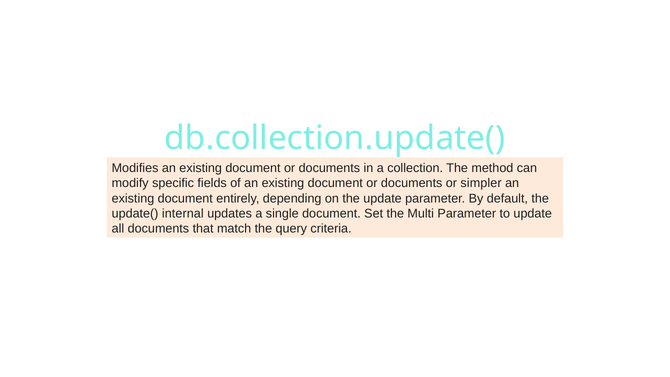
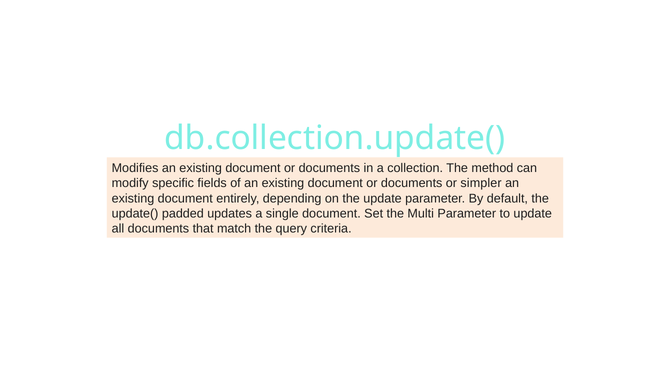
internal: internal -> padded (183, 213)
